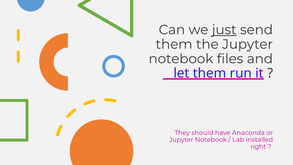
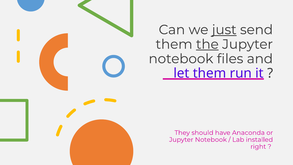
the underline: none -> present (207, 44)
